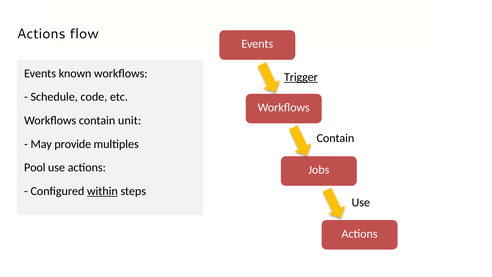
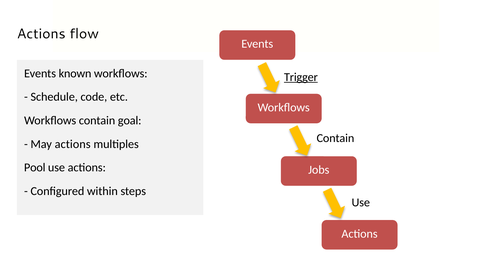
unit: unit -> goal (130, 120)
May provide: provide -> actions (73, 144)
within underline: present -> none (102, 191)
